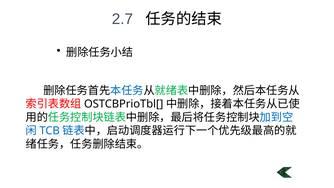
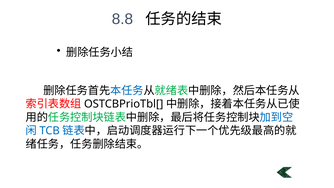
2.7: 2.7 -> 8.8 (123, 19)
